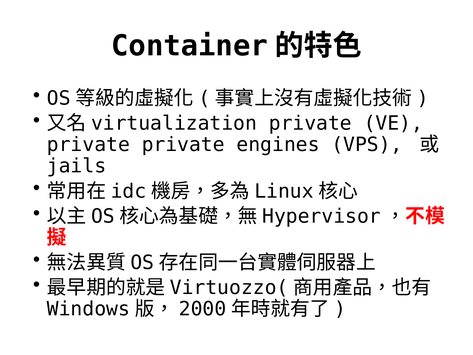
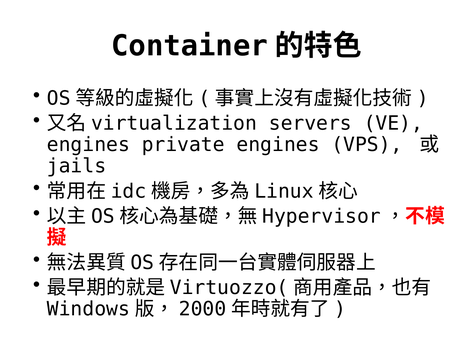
private: private -> servers (310, 123)
private: private -> engines (88, 145)
